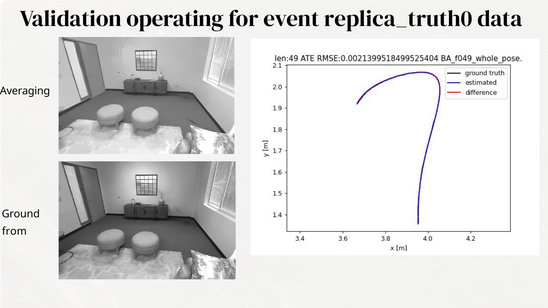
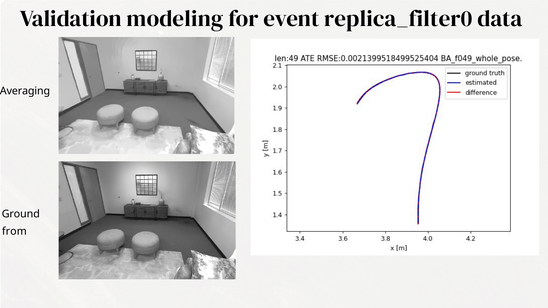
operating: operating -> modeling (175, 19)
replica_truth0: replica_truth0 -> replica_filter0 (398, 19)
